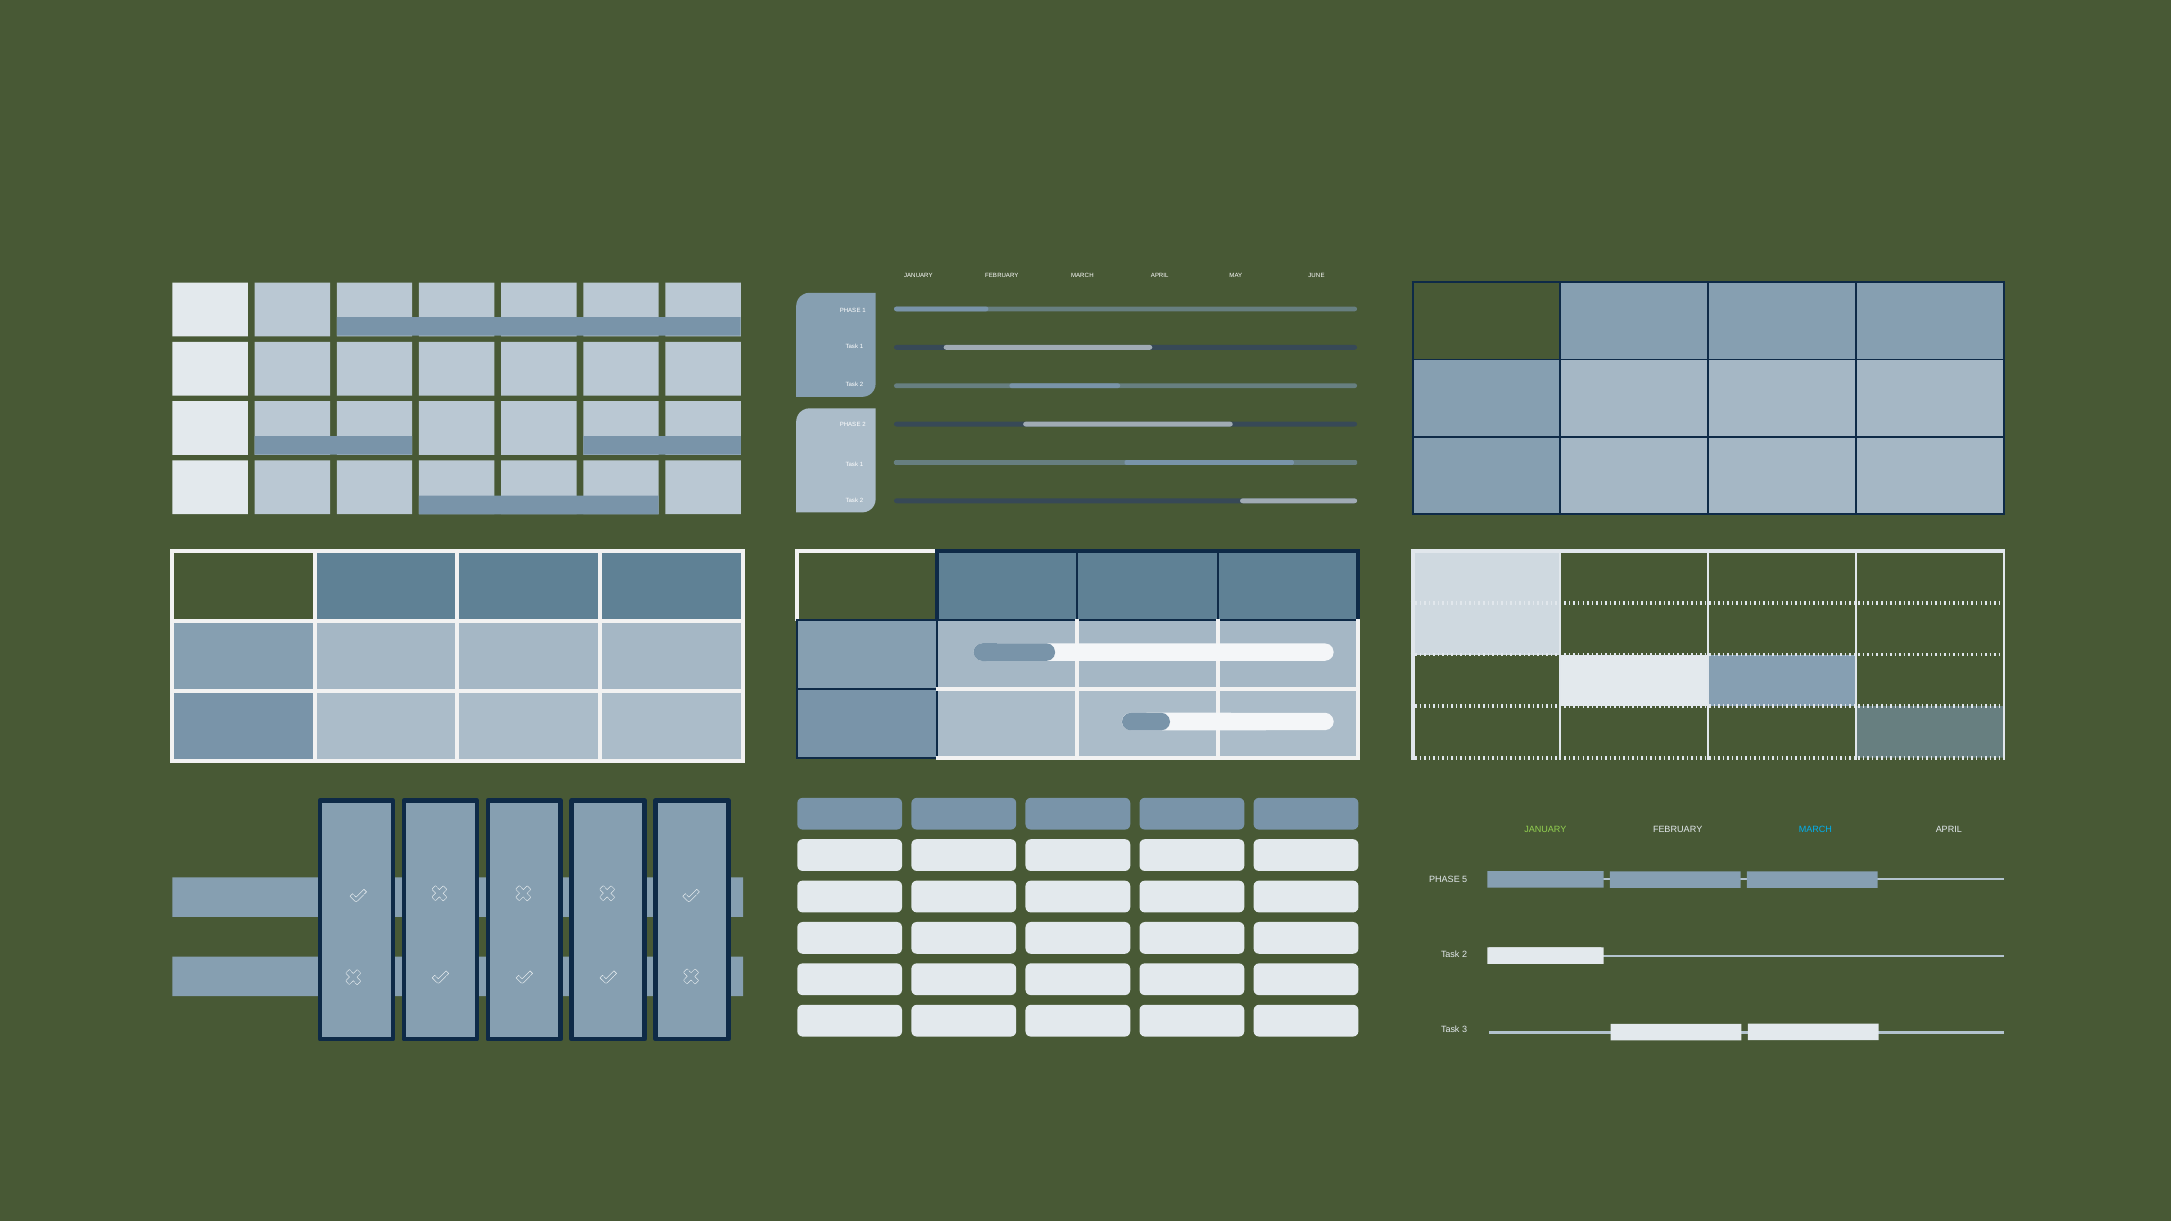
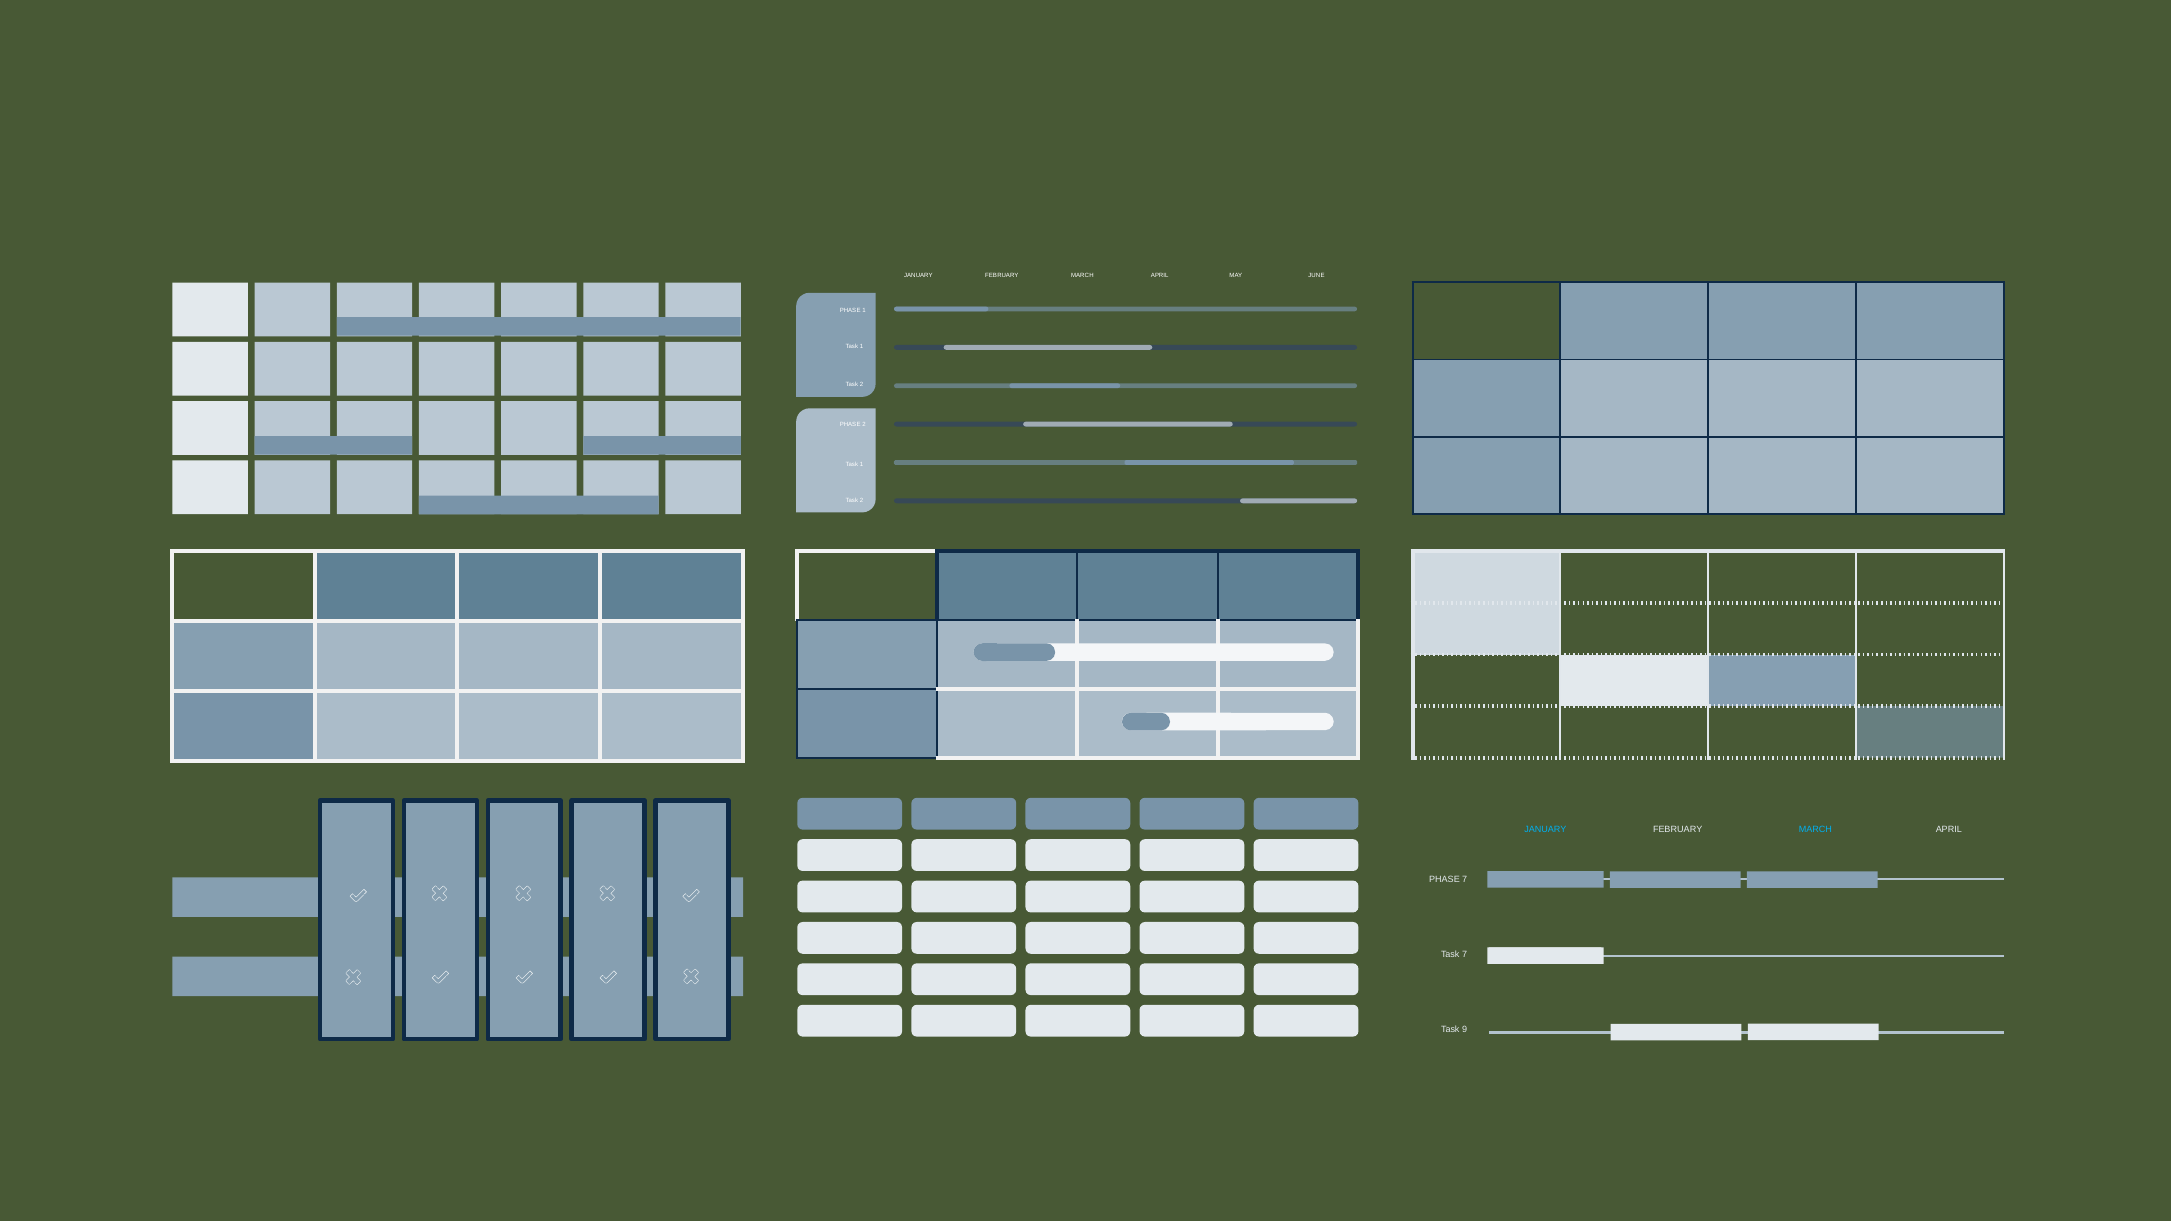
JANUARY colour: light green -> light blue (1545, 830)
PHASE 5: 5 -> 7 (1465, 880)
2: 2 -> 7 (1465, 955)
3: 3 -> 9 (1465, 1030)
